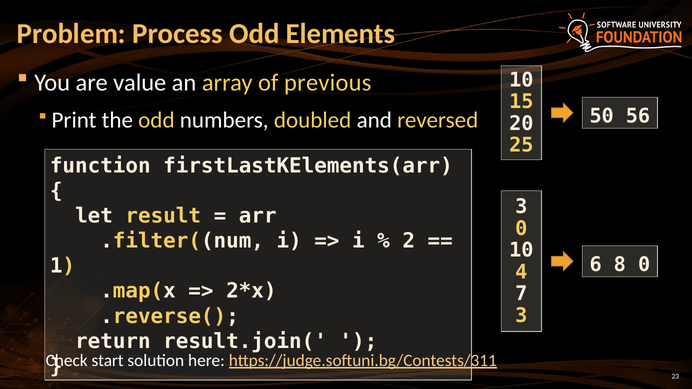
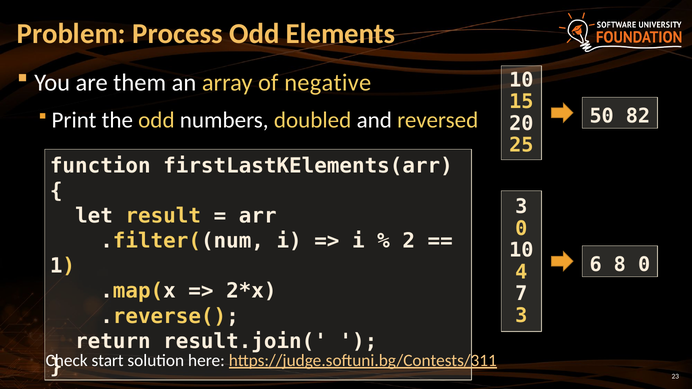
value: value -> them (140, 83)
previous: previous -> negative (328, 83)
56: 56 -> 82 (638, 116)
